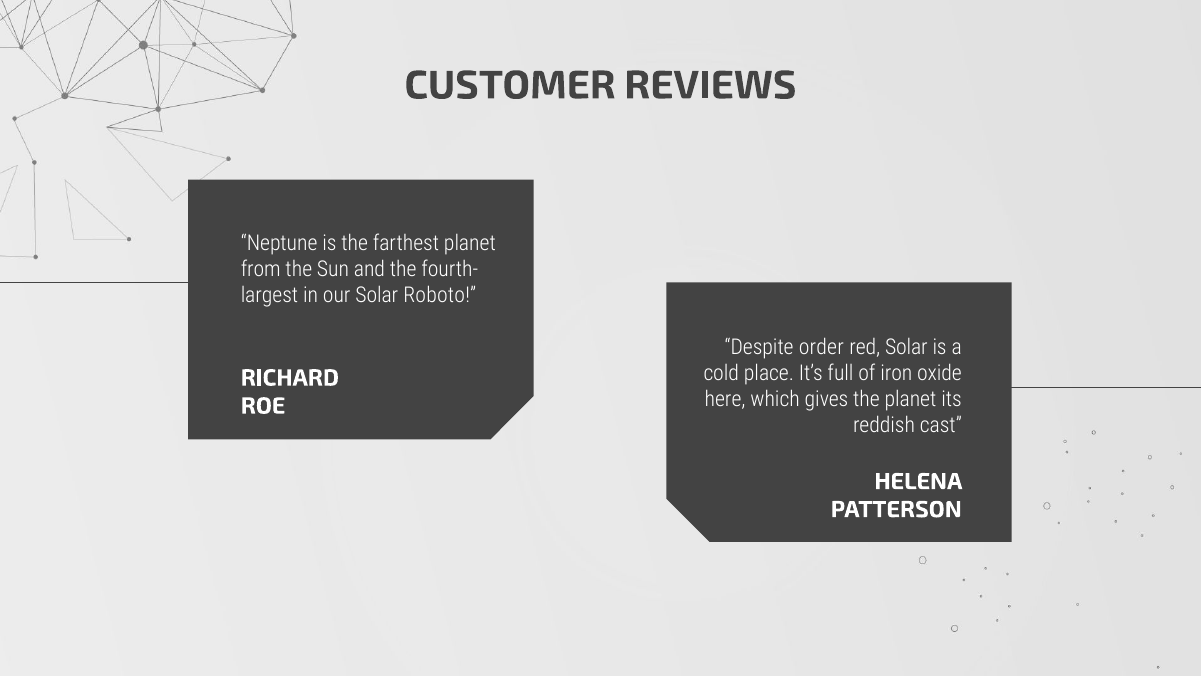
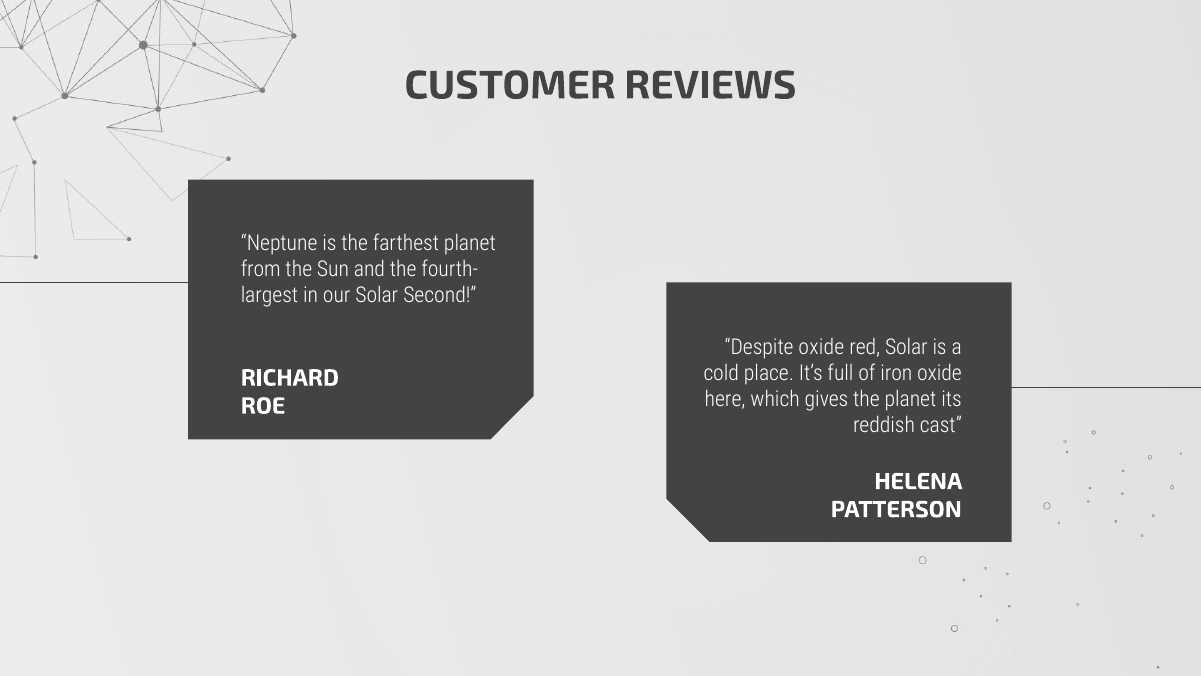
Roboto: Roboto -> Second (440, 295)
Despite order: order -> oxide (821, 347)
